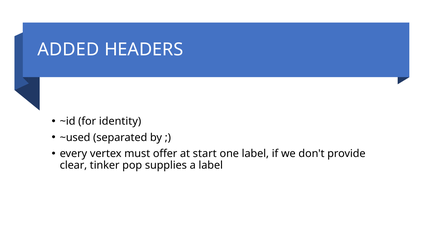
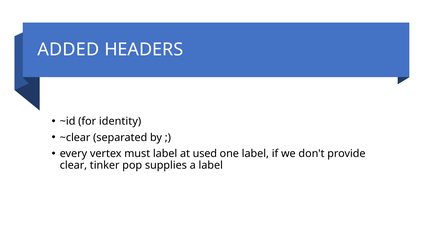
~used: ~used -> ~clear (75, 137)
must offer: offer -> label (165, 154)
start: start -> used (205, 154)
